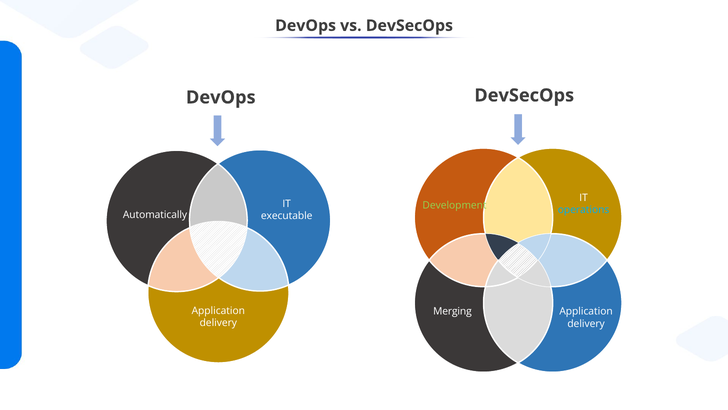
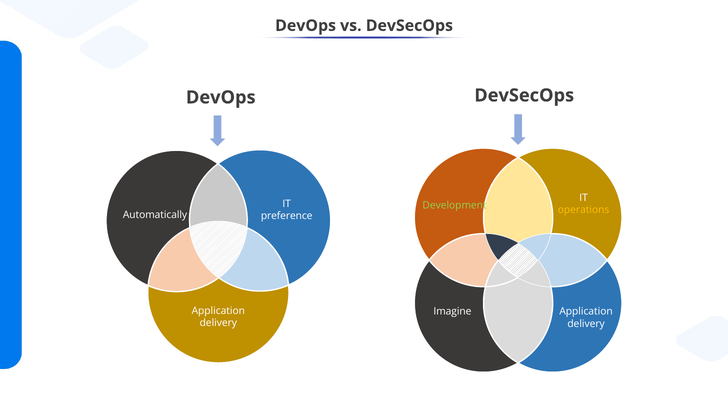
operations colour: light blue -> yellow (584, 210)
executable: executable -> preference (287, 216)
Merging: Merging -> Imagine (452, 311)
